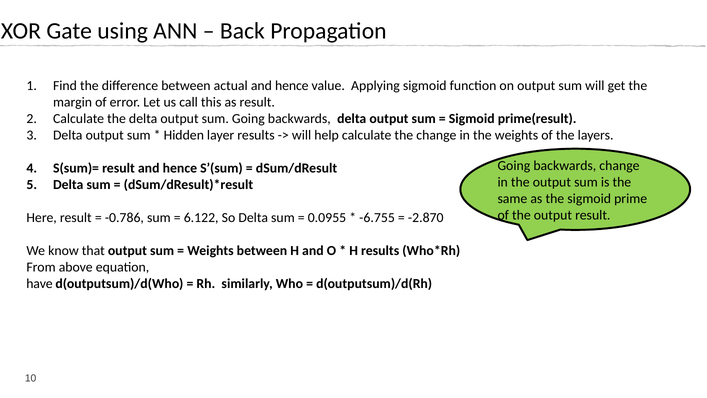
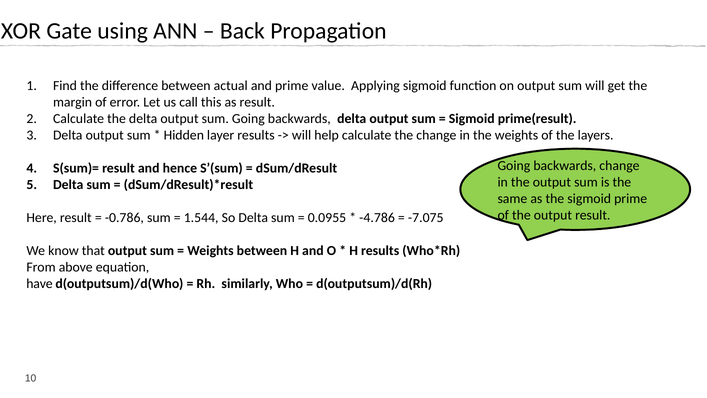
actual and hence: hence -> prime (292, 86)
6.122: 6.122 -> 1.544 (201, 218)
-6.755: -6.755 -> -4.786 (377, 218)
-2.870: -2.870 -> -7.075 (426, 218)
